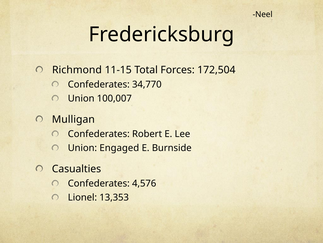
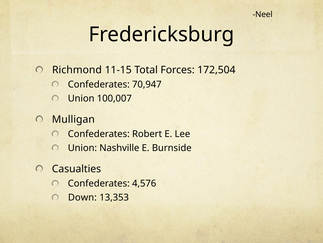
34,770: 34,770 -> 70,947 (147, 84)
Engaged: Engaged -> Nashville (119, 148)
Lionel: Lionel -> Down (82, 197)
